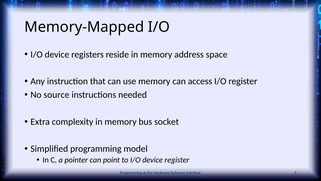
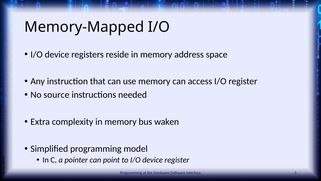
socket: socket -> waken (167, 122)
